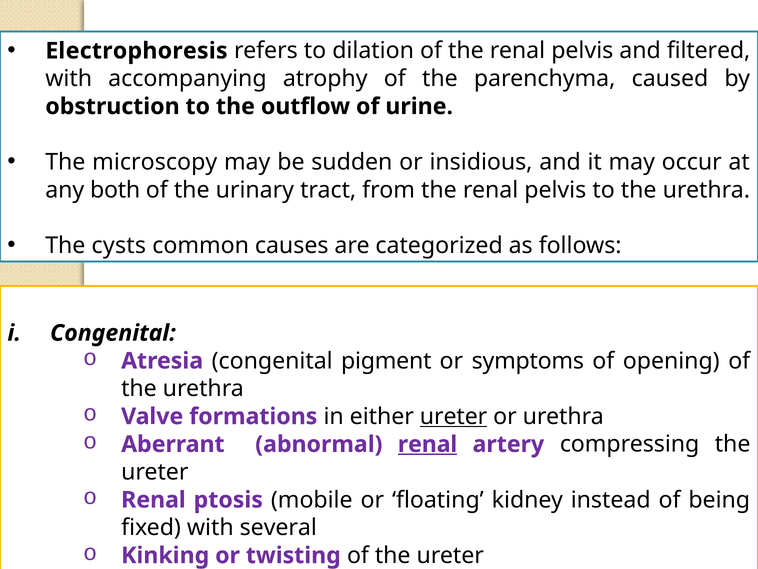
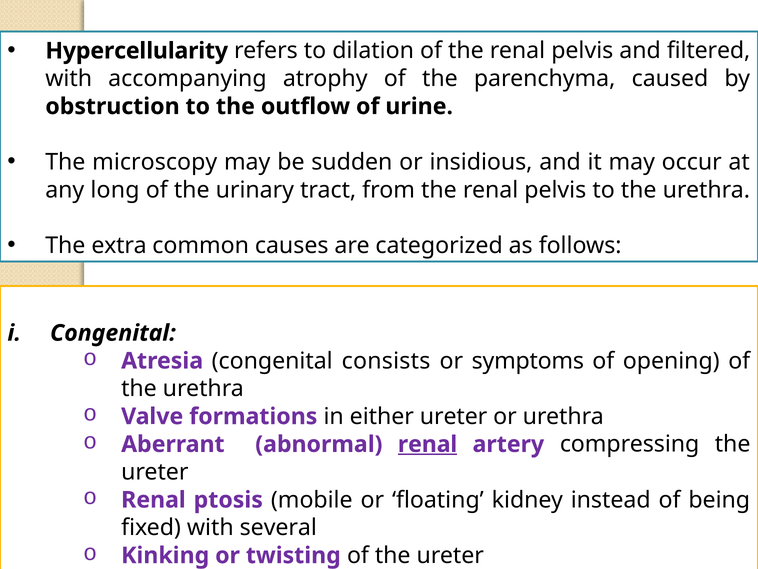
Electrophoresis: Electrophoresis -> Hypercellularity (137, 51)
both: both -> long (115, 190)
cysts: cysts -> extra (119, 245)
pigment: pigment -> consists (386, 361)
ureter underline: present -> none (454, 416)
